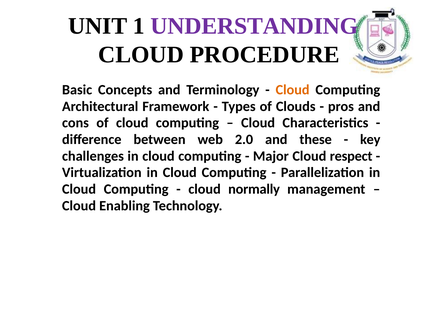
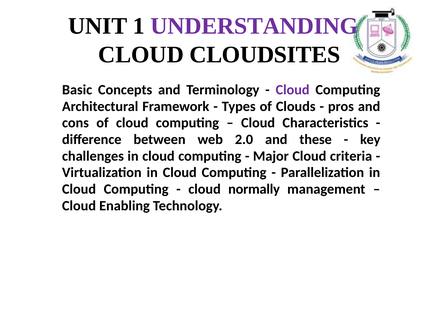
PROCEDURE: PROCEDURE -> CLOUDSITES (265, 55)
Cloud colour: orange -> purple (293, 90)
respect: respect -> criteria (351, 156)
